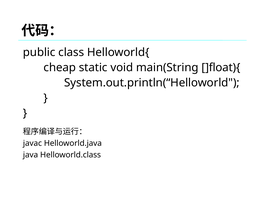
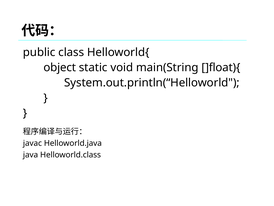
cheap: cheap -> object (60, 67)
